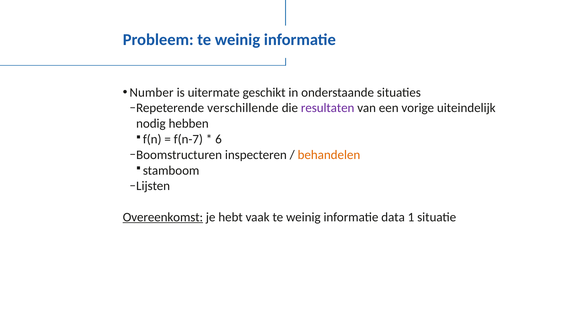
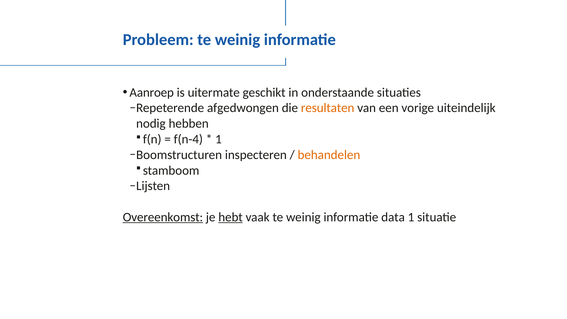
Number: Number -> Aanroep (152, 92)
verschillende: verschillende -> afgedwongen (243, 108)
resultaten colour: purple -> orange (328, 108)
f(n-7: f(n-7 -> f(n-4 (188, 139)
6: 6 -> 1 (218, 139)
hebt underline: none -> present (231, 217)
